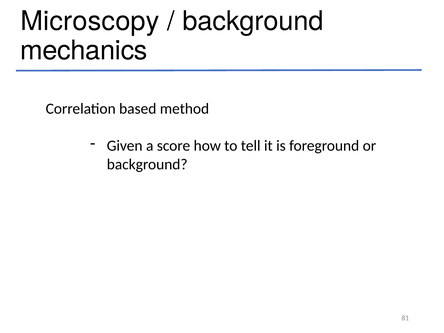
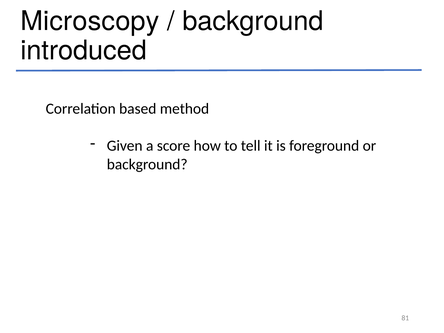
mechanics: mechanics -> introduced (84, 51)
